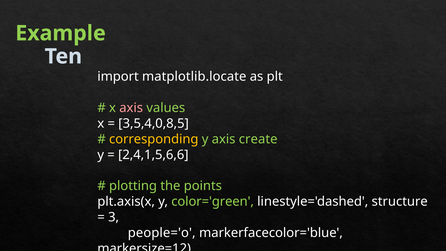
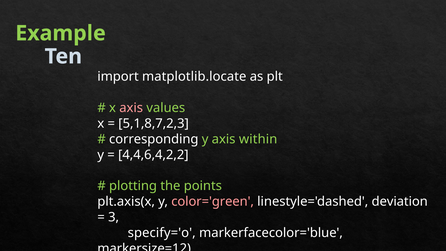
3,5,4,0,8,5: 3,5,4,0,8,5 -> 5,1,8,7,2,3 (154, 123)
corresponding colour: yellow -> white (154, 139)
create: create -> within (258, 139)
2,4,1,5,6,6: 2,4,1,5,6,6 -> 4,4,6,4,2,2 (153, 155)
color='green colour: light green -> pink (213, 202)
structure: structure -> deviation (400, 202)
people='o: people='o -> specify='o (162, 233)
